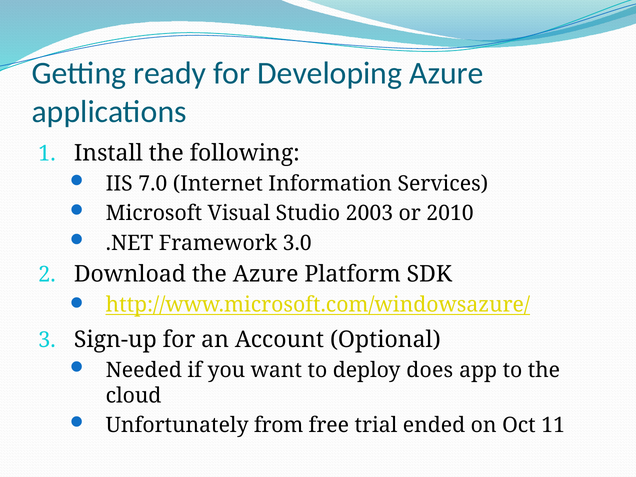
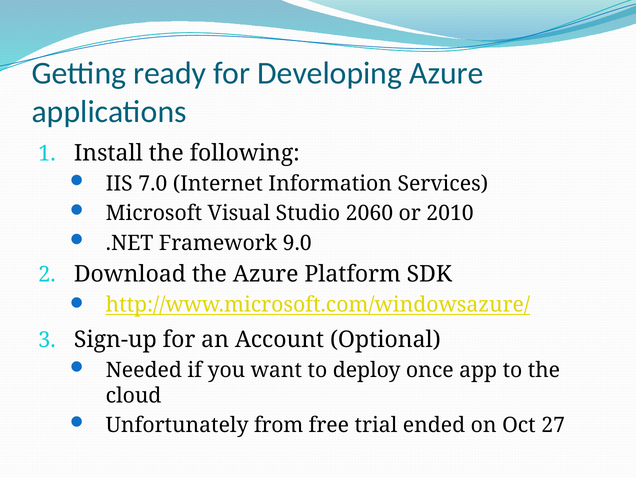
2003: 2003 -> 2060 (369, 213)
3.0: 3.0 -> 9.0 (297, 243)
does: does -> once (430, 370)
11: 11 -> 27 (553, 425)
